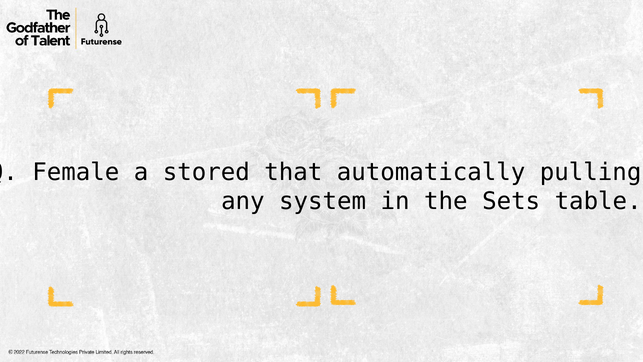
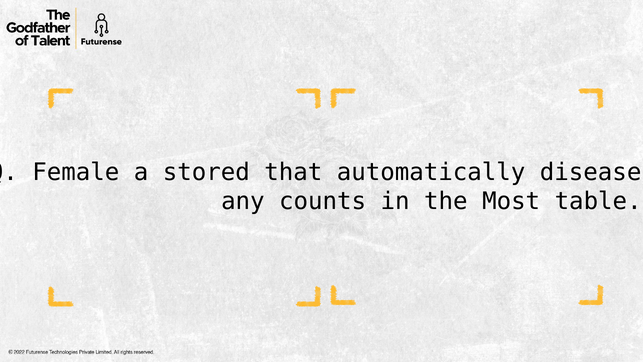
pulling: pulling -> disease (591, 172)
system: system -> counts (323, 201)
Sets: Sets -> Most (511, 201)
